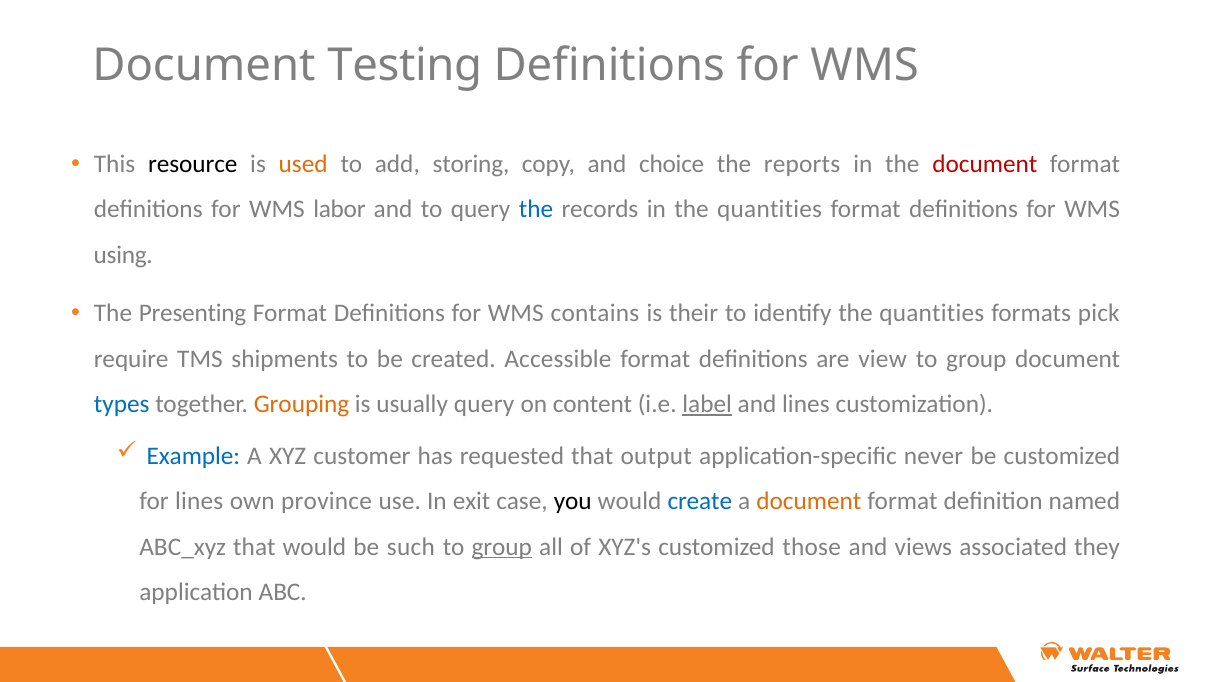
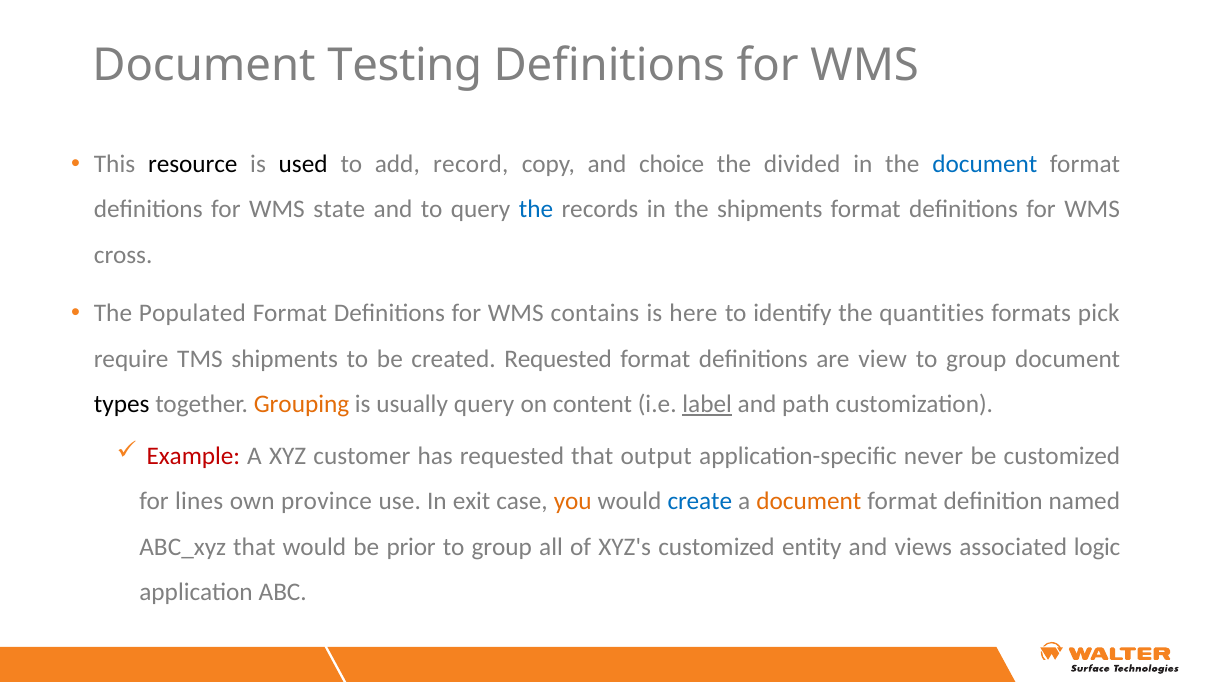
used colour: orange -> black (303, 164)
storing: storing -> record (471, 164)
reports: reports -> divided (802, 164)
document colour: red -> blue (985, 164)
labor: labor -> state (339, 210)
in the quantities: quantities -> shipments (770, 210)
using: using -> cross (123, 255)
Presenting: Presenting -> Populated (192, 313)
their: their -> here (693, 313)
created Accessible: Accessible -> Requested (558, 359)
types colour: blue -> black (122, 404)
and lines: lines -> path (806, 404)
Example colour: blue -> red (193, 456)
you colour: black -> orange (573, 502)
such: such -> prior (411, 547)
group underline: present -> none (502, 547)
those: those -> entity (812, 547)
they: they -> logic (1097, 547)
